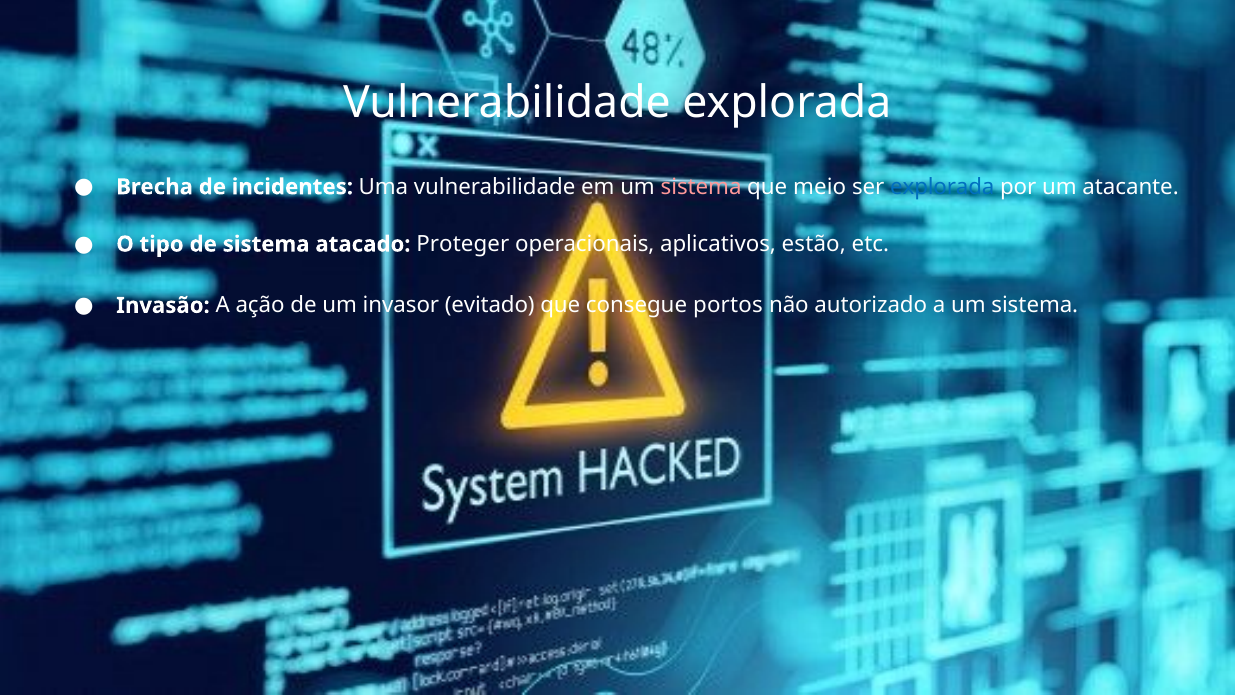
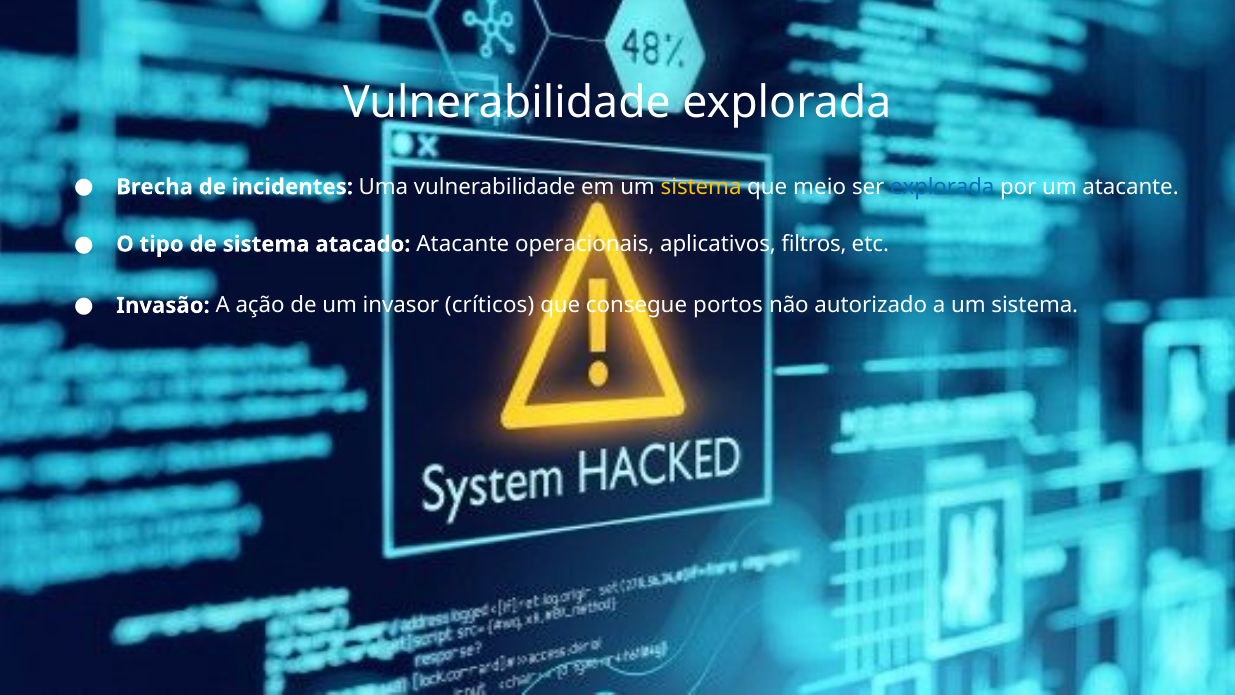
sistema colour: pink -> yellow (701, 187)
atacado Proteger: Proteger -> Atacante (463, 244)
estão: estão -> filtros (814, 244)
evitado: evitado -> críticos (490, 305)
